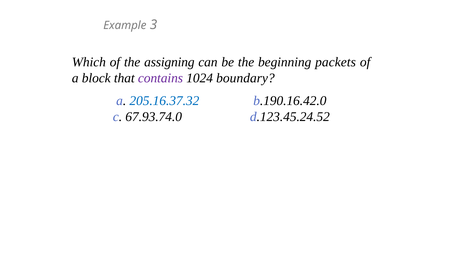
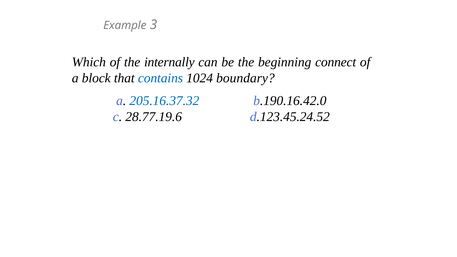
assigning: assigning -> internally (169, 62)
packets: packets -> connect (336, 62)
contains colour: purple -> blue (160, 78)
67.93.74.0: 67.93.74.0 -> 28.77.19.6 (154, 117)
